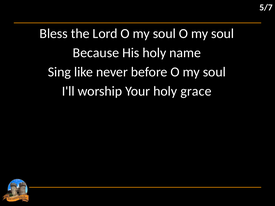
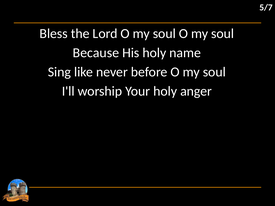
grace: grace -> anger (196, 91)
